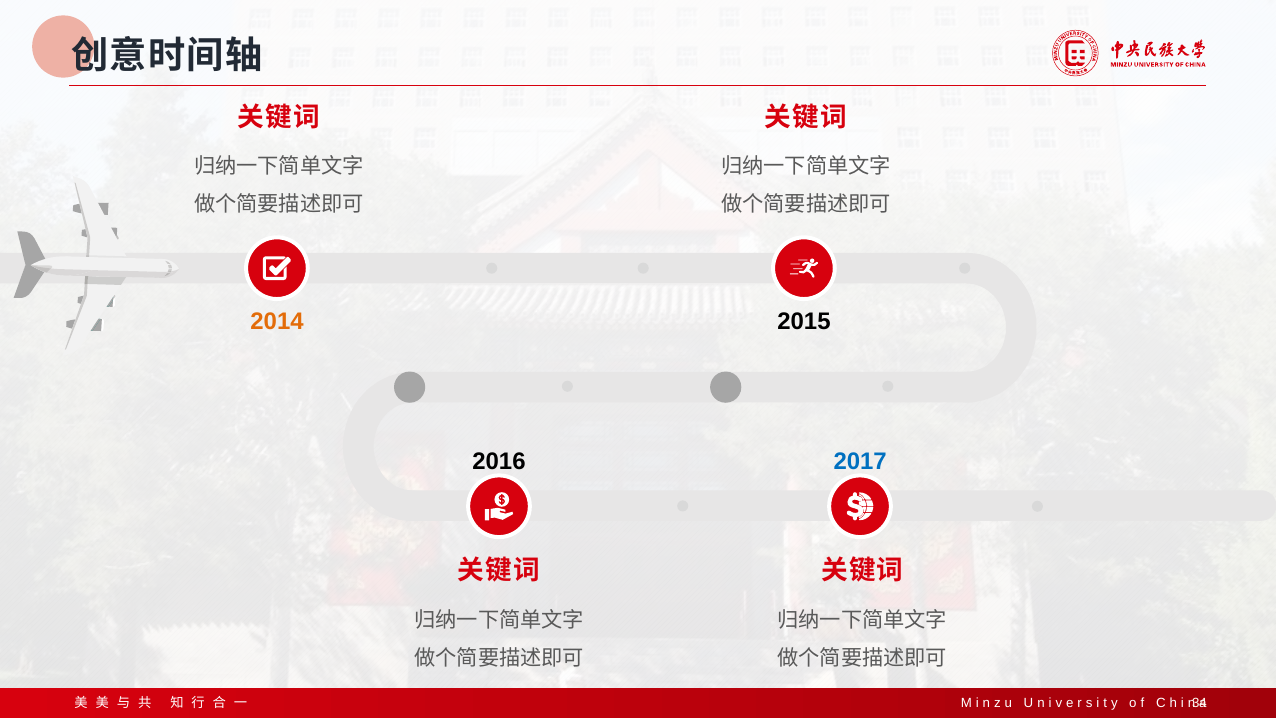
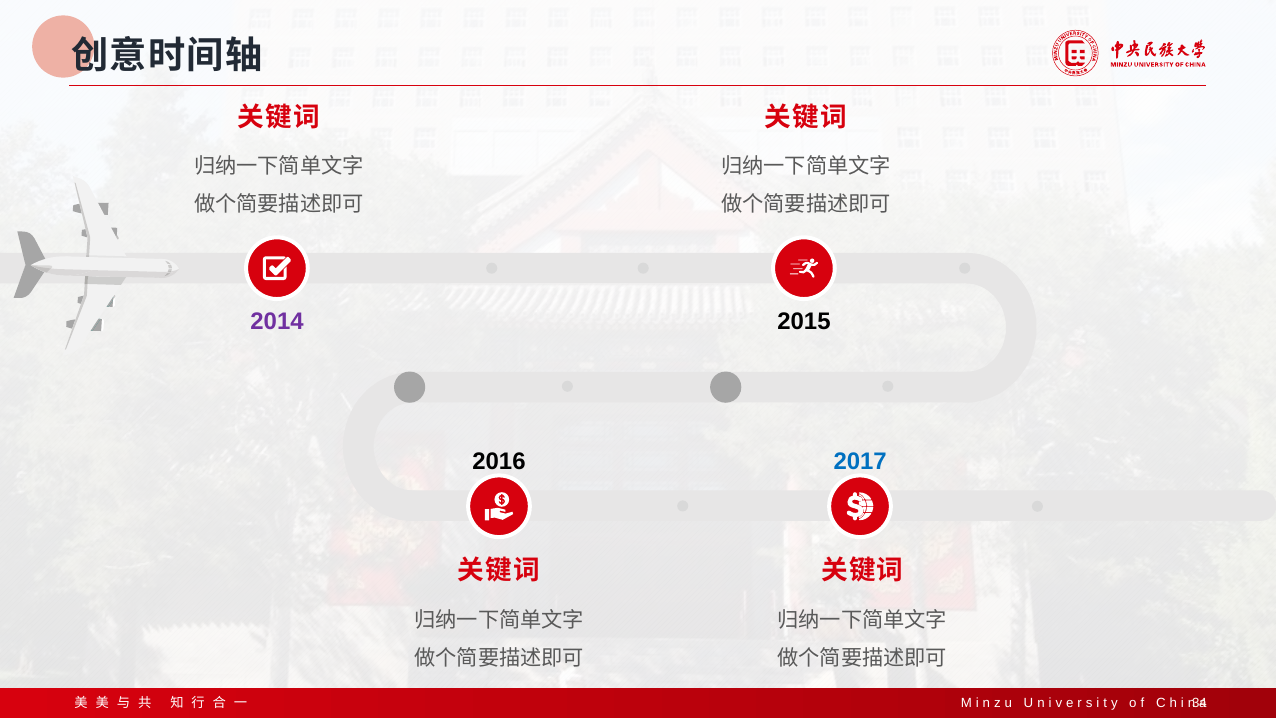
2014 colour: orange -> purple (277, 322)
